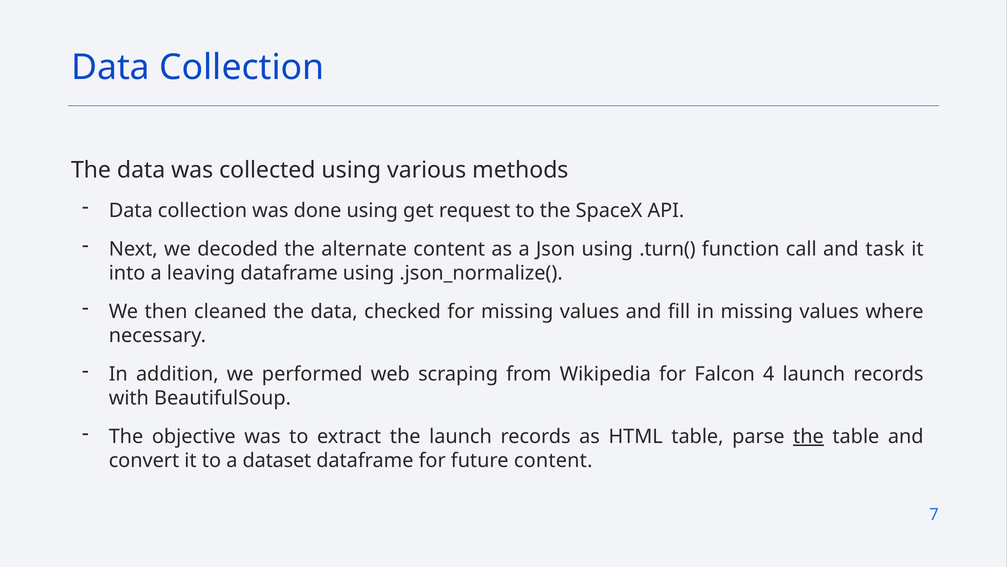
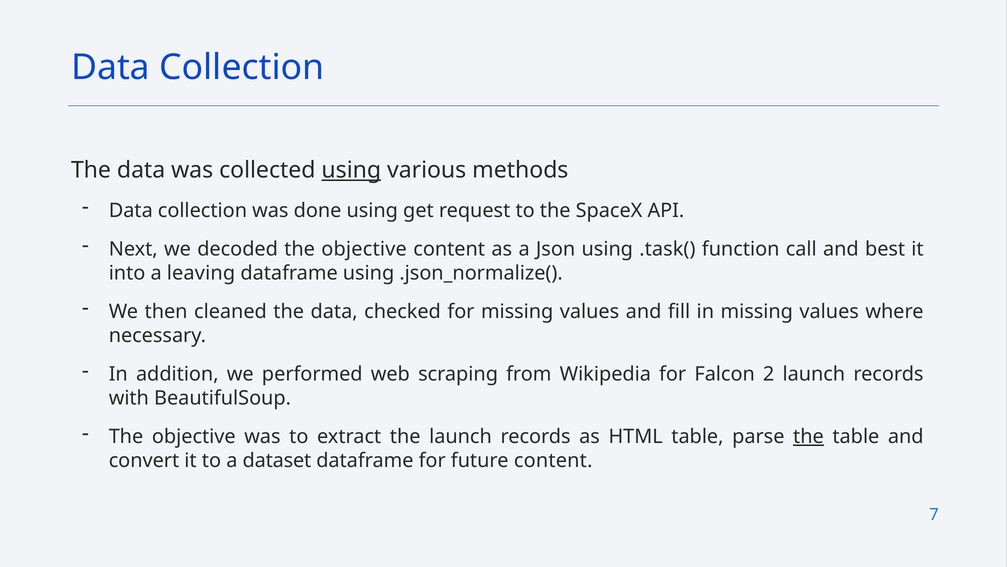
using underline: none -> present (351, 170)
decoded the alternate: alternate -> objective (364, 249)
.turn(: .turn( -> .task( (667, 249)
task: task -> best (885, 249)
4: 4 -> 2 (769, 374)
